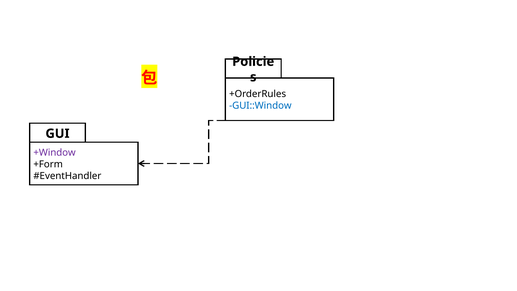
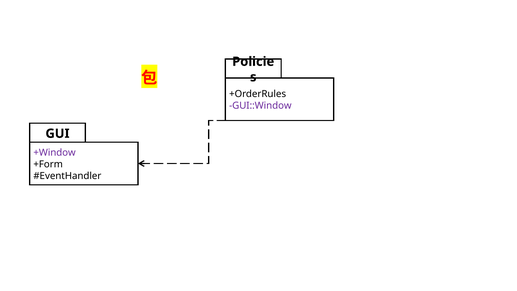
GUI::Window colour: blue -> purple (260, 106)
